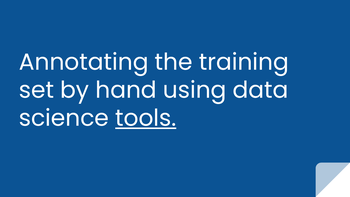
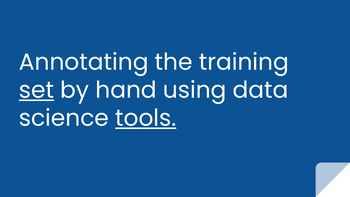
set underline: none -> present (36, 90)
